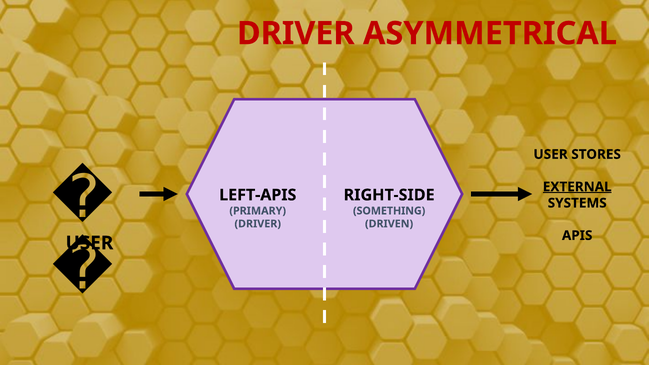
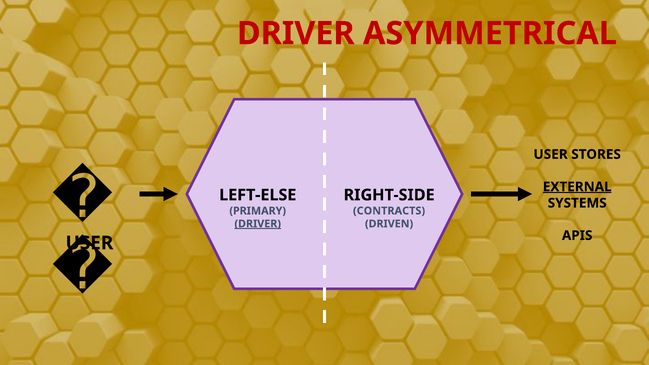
LEFT-APIS: LEFT-APIS -> LEFT-ELSE (258, 195)
SOMETHING: SOMETHING -> CONTRACTS (389, 211)
DRIVER underline: none -> present (258, 224)
